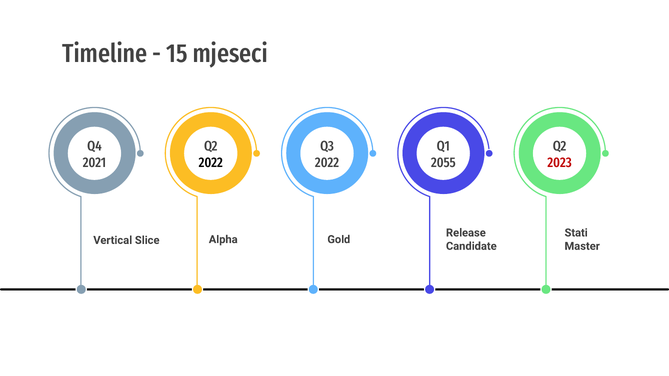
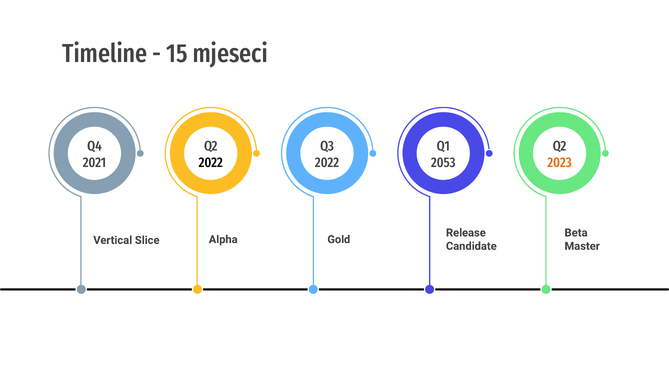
2055: 2055 -> 2053 (443, 163)
2023 colour: red -> orange (560, 163)
Stati: Stati -> Beta (576, 233)
